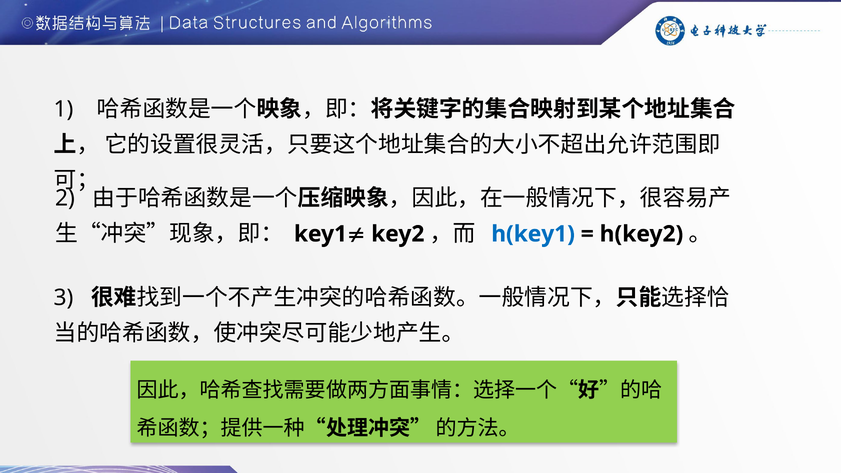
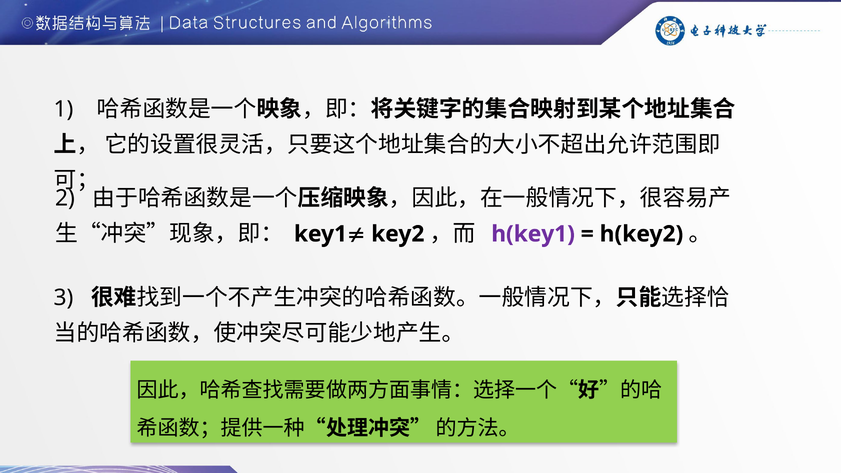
h(key1 colour: blue -> purple (533, 234)
